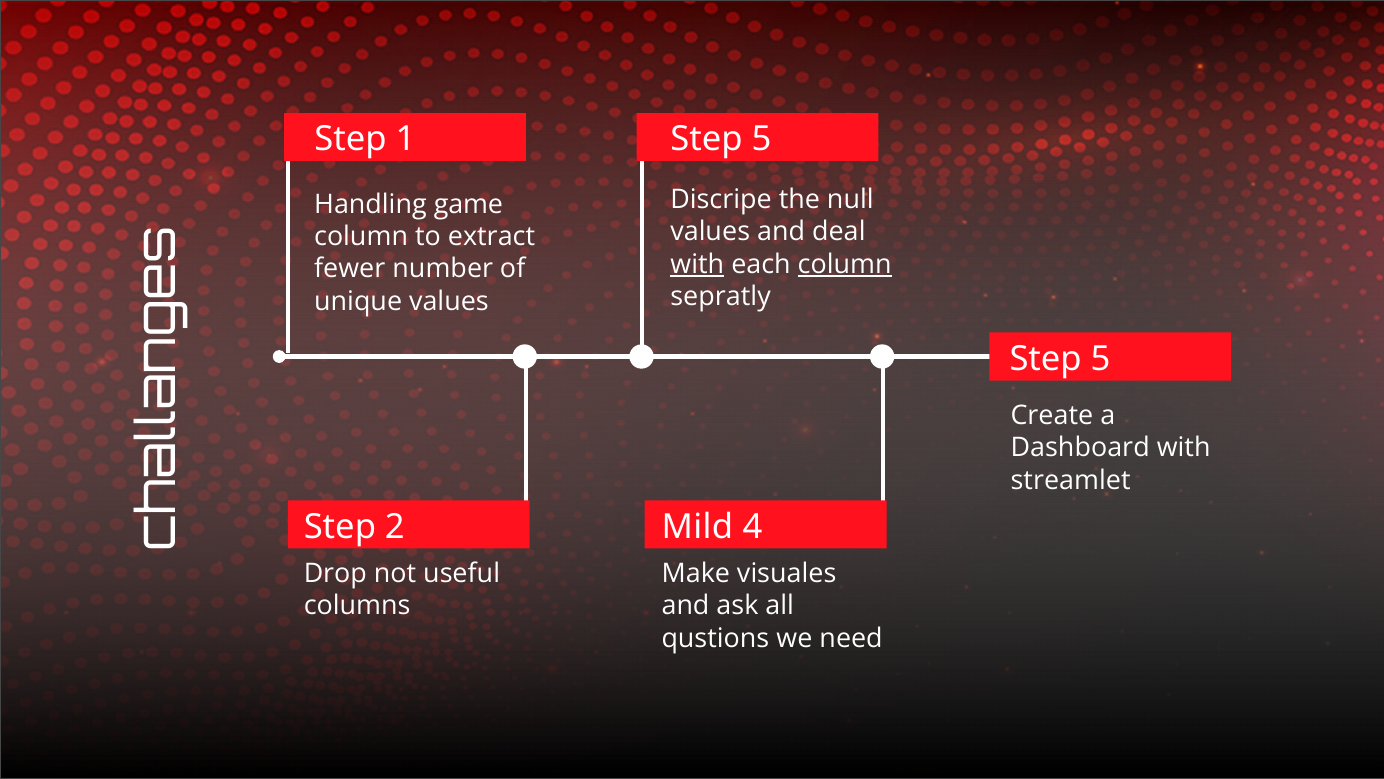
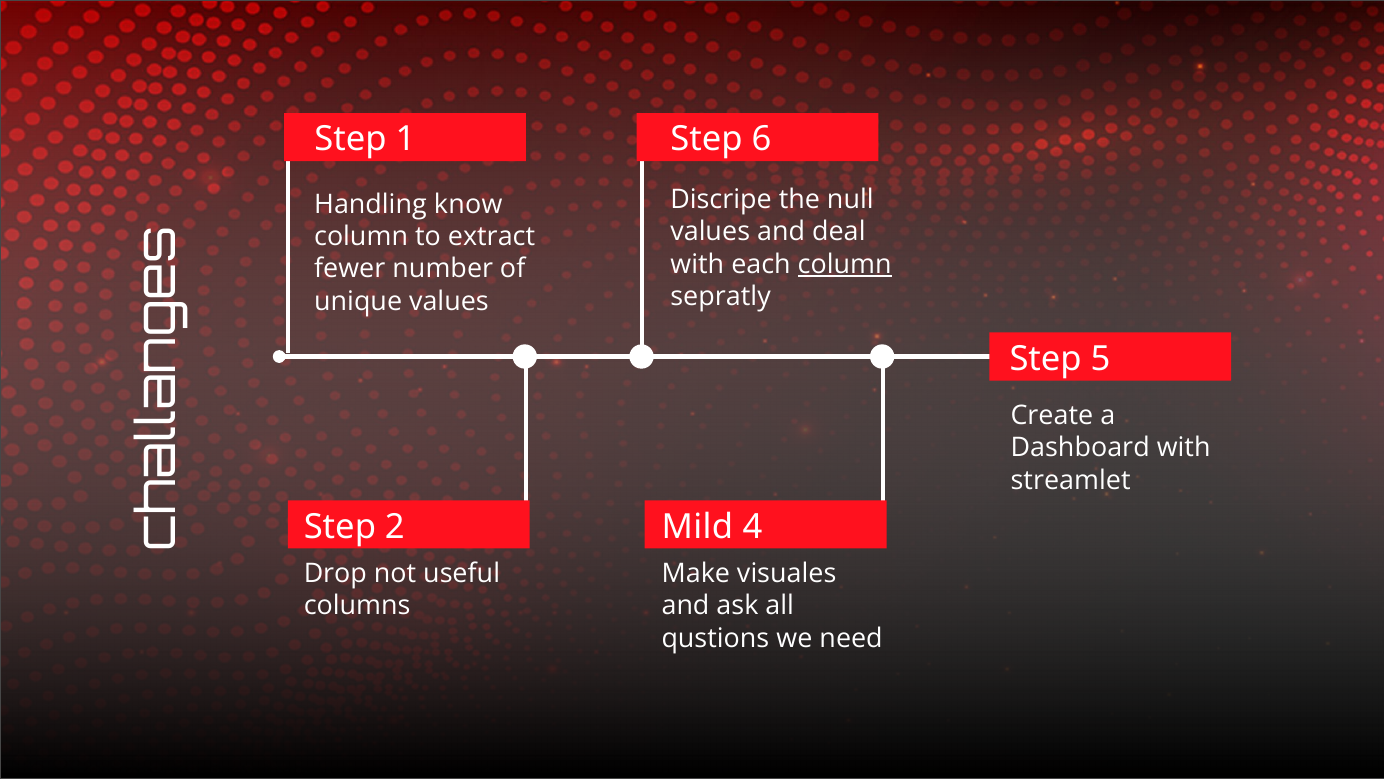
5: 5 -> 6 (762, 139)
game: game -> know (468, 204)
with underline: present -> none (697, 264)
